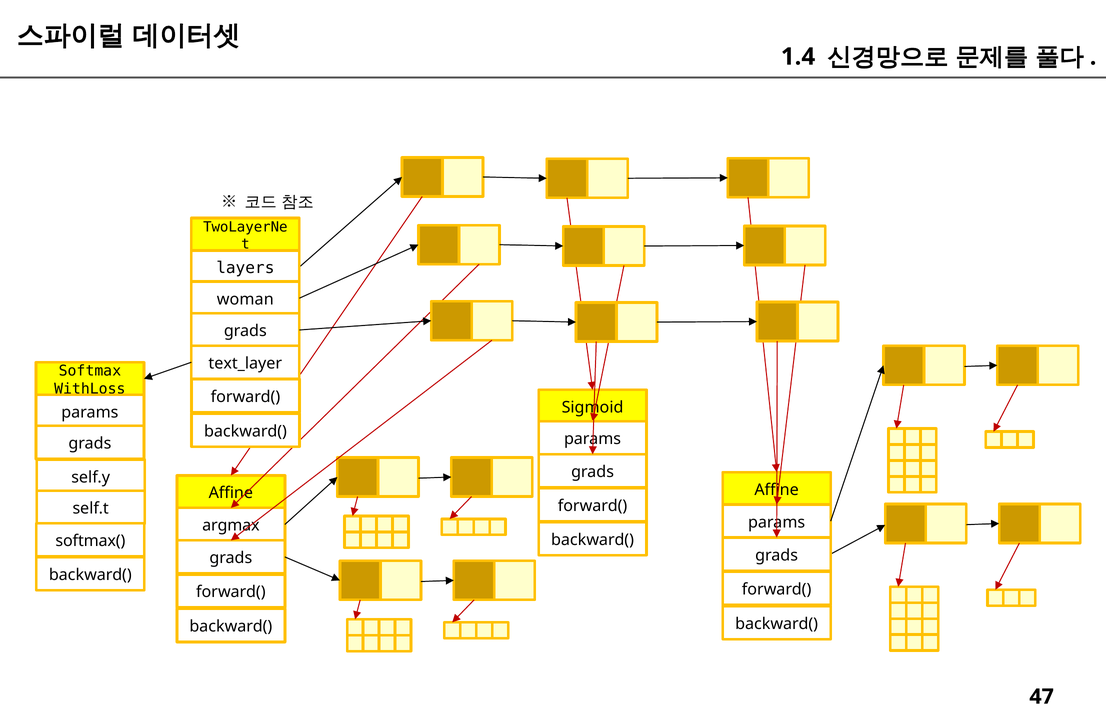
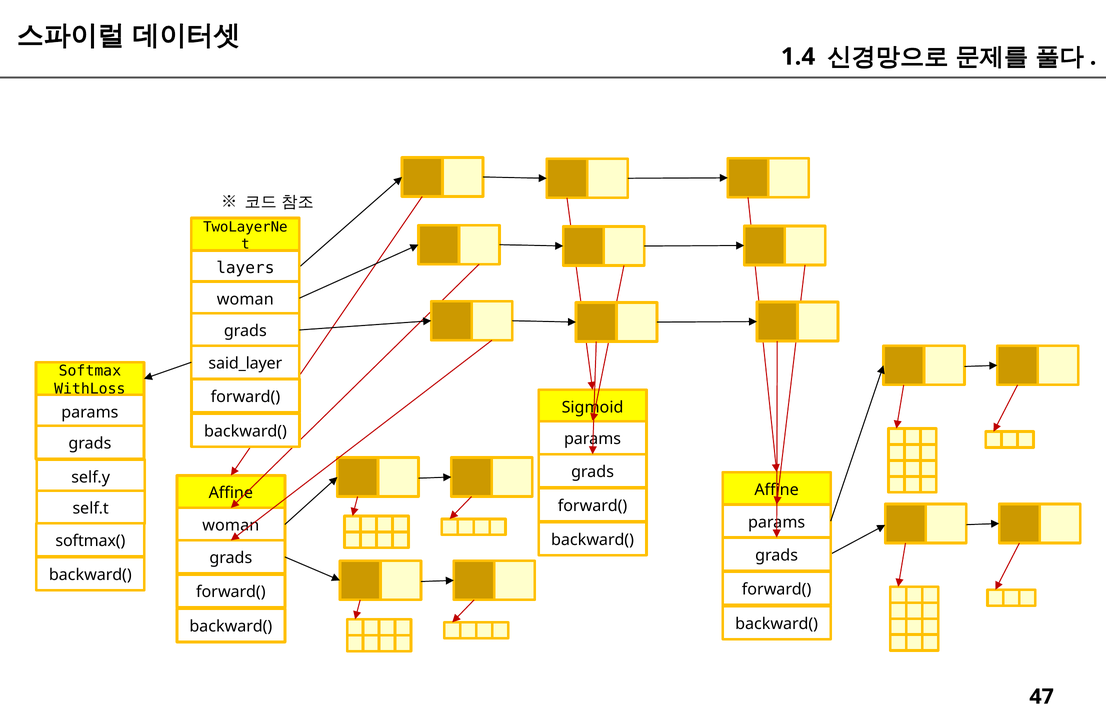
text_layer: text_layer -> said_layer (245, 364)
argmax: argmax -> woman (231, 526)
